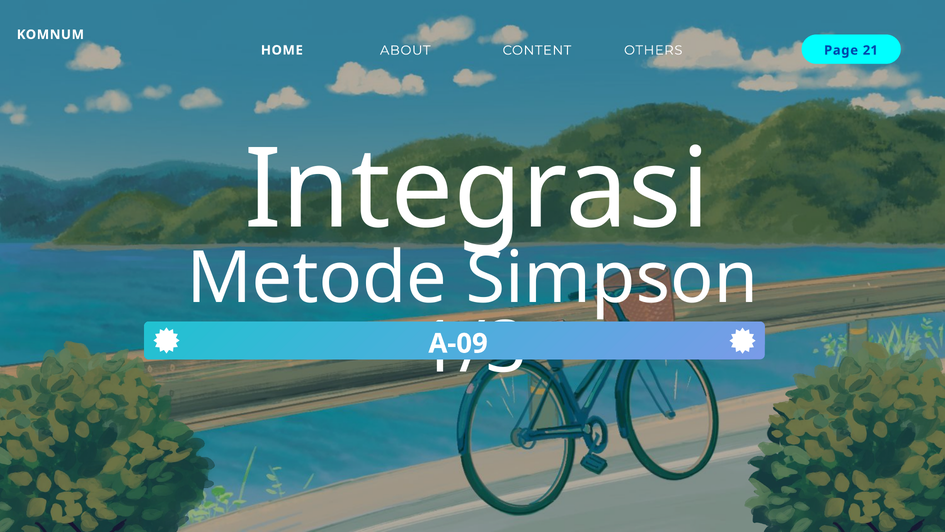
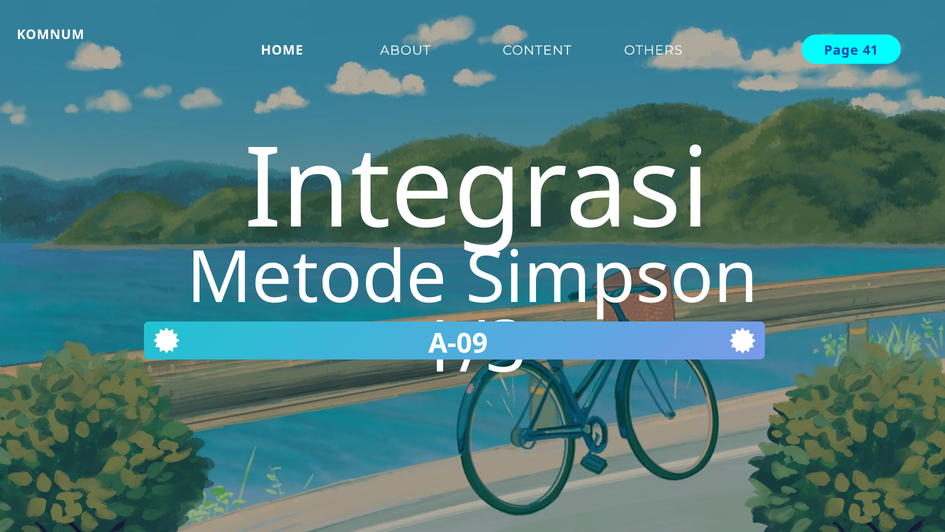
21: 21 -> 41 (870, 50)
